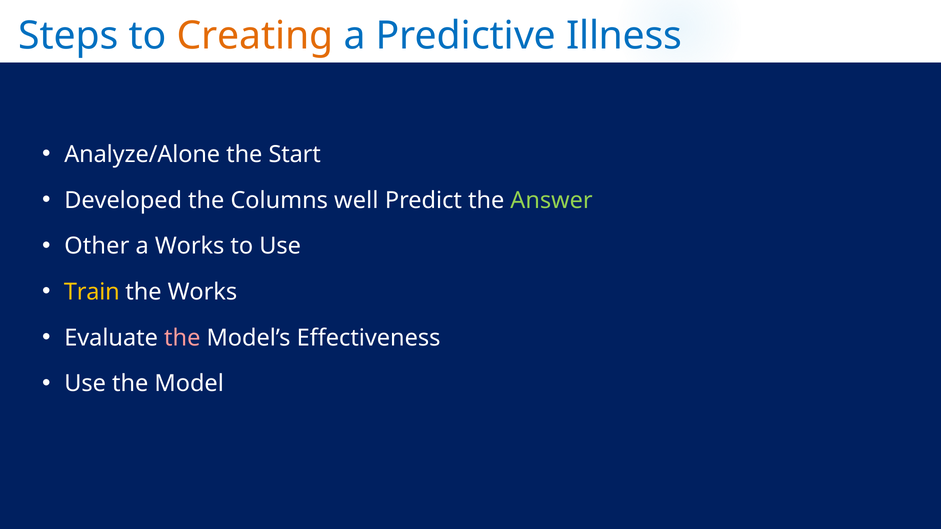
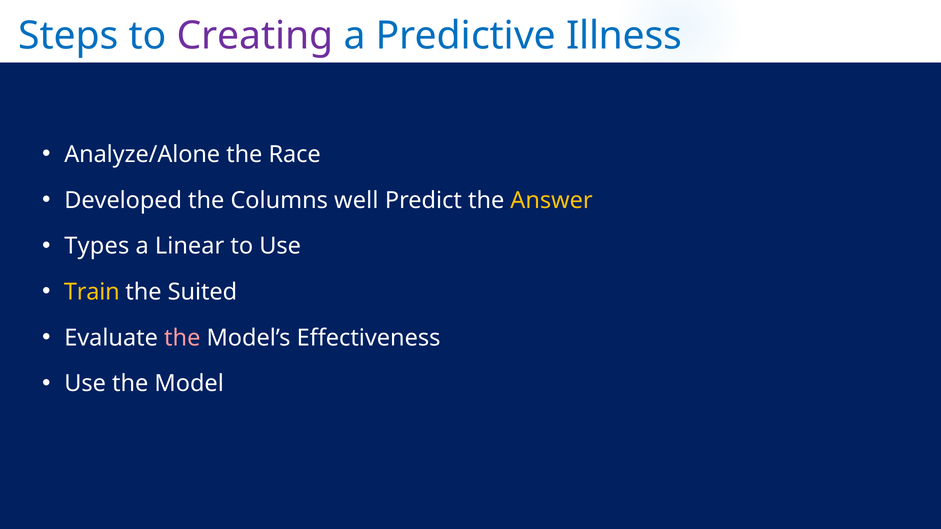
Creating colour: orange -> purple (255, 36)
Start: Start -> Race (295, 154)
Answer colour: light green -> yellow (552, 200)
Other: Other -> Types (97, 246)
a Works: Works -> Linear (190, 246)
the Works: Works -> Suited (202, 292)
